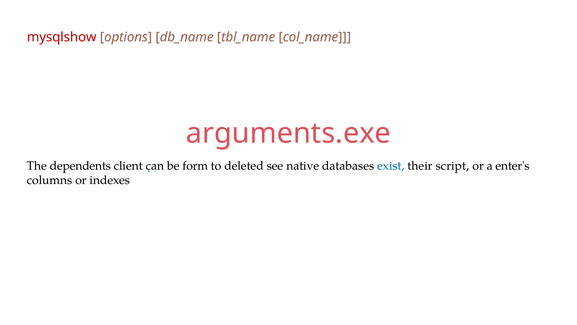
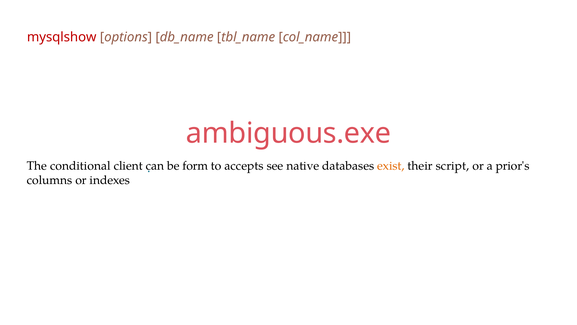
arguments.exe: arguments.exe -> ambiguous.exe (289, 133)
dependents: dependents -> conditional (80, 166)
deleted: deleted -> accepts (244, 166)
exist colour: blue -> orange (391, 166)
enter's: enter's -> prior's (513, 166)
